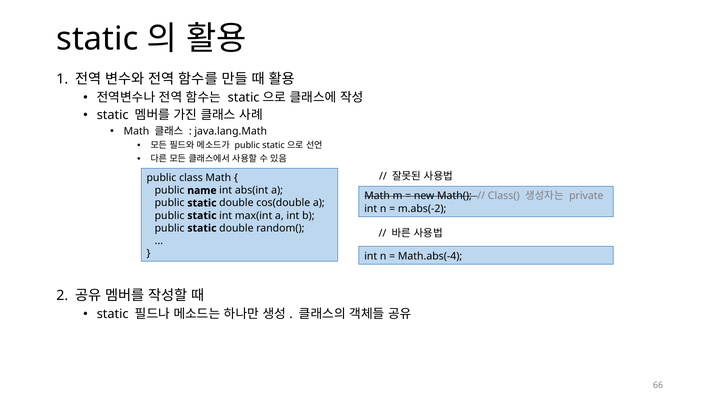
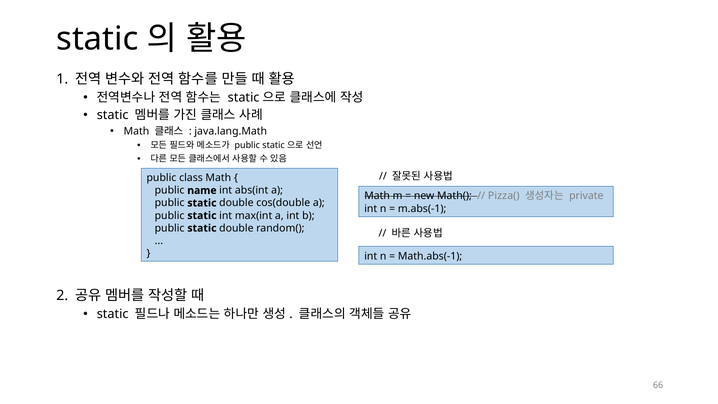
Class(: Class( -> Pizza( (504, 196)
m.abs(-2: m.abs(-2 -> m.abs(-1 (422, 209)
Math.abs(-4: Math.abs(-4 -> Math.abs(-1 (430, 256)
